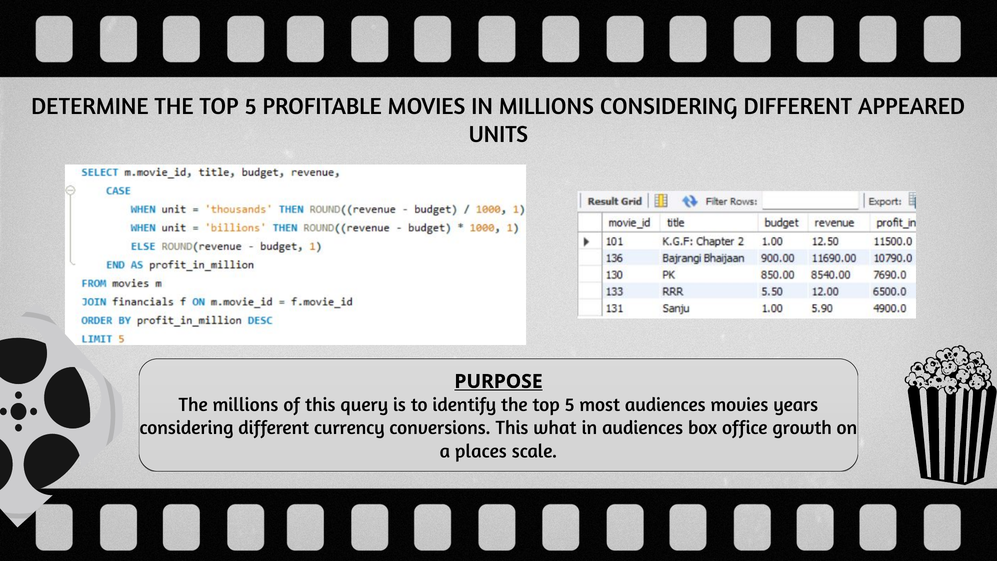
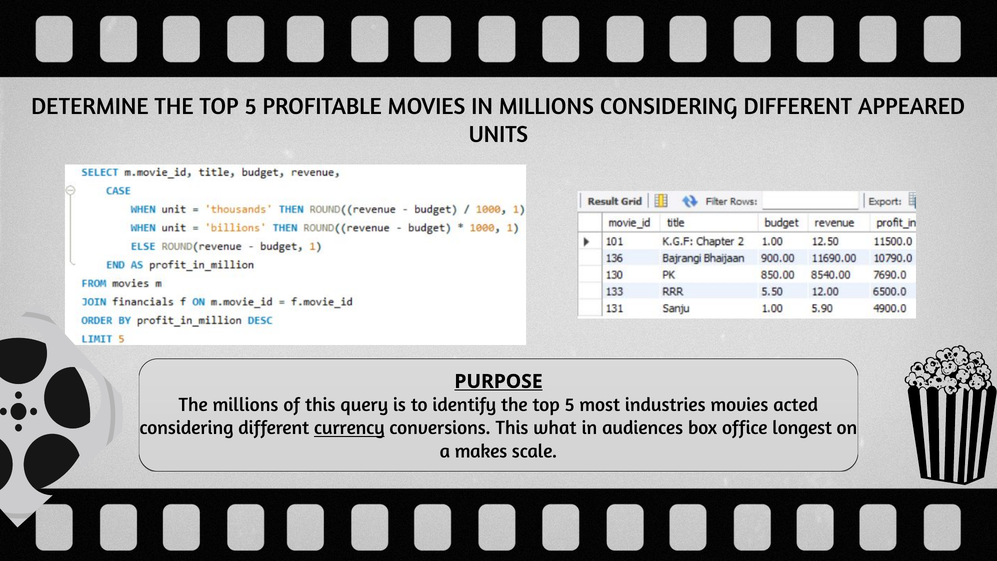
most audiences: audiences -> industries (665, 405)
years: years -> acted (796, 405)
currency underline: none -> present (349, 428)
growth: growth -> longest (802, 428)
places: places -> makes (481, 451)
